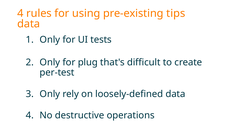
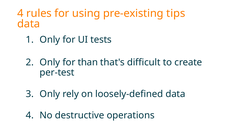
plug: plug -> than (88, 63)
